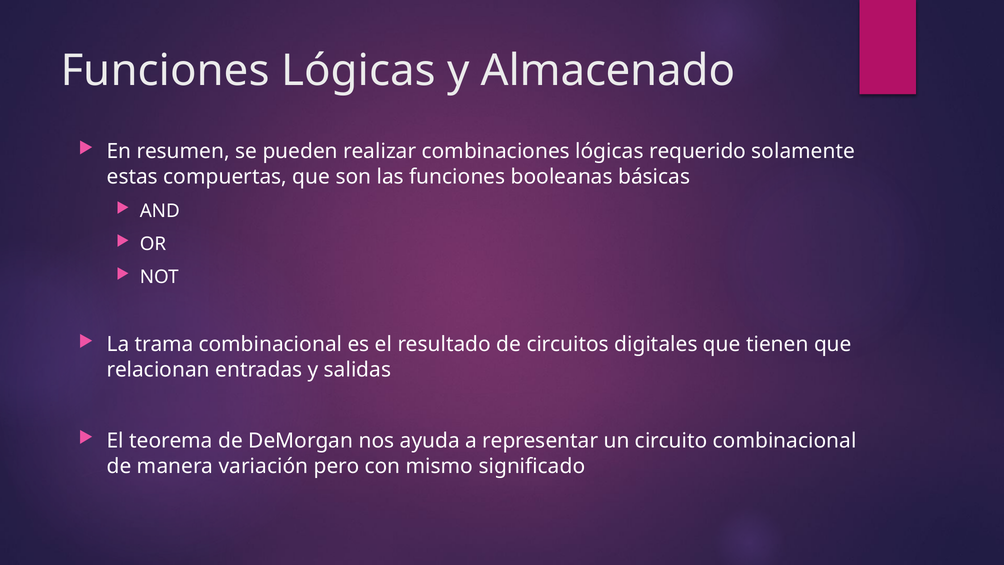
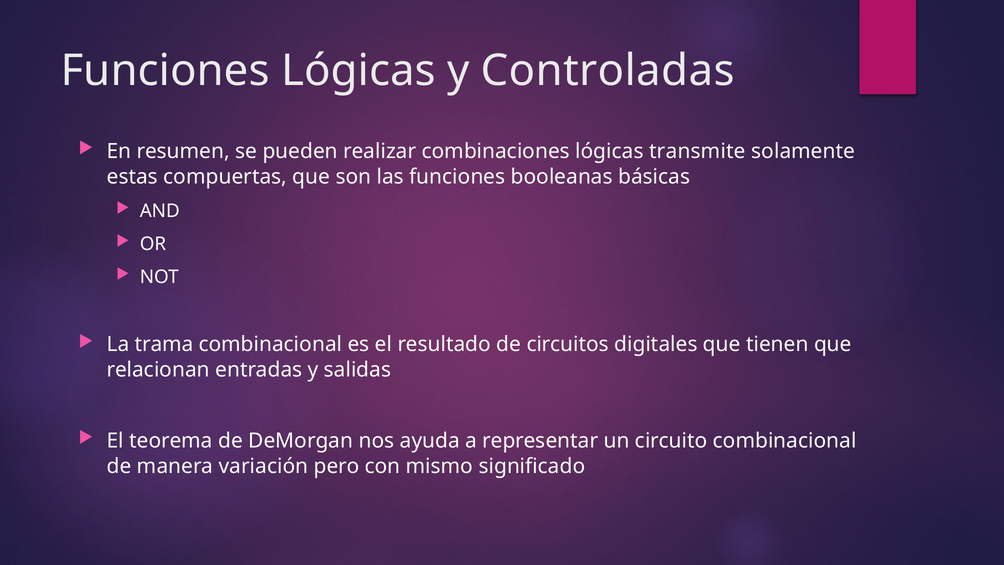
Almacenado: Almacenado -> Controladas (608, 70)
requerido: requerido -> transmite (697, 151)
